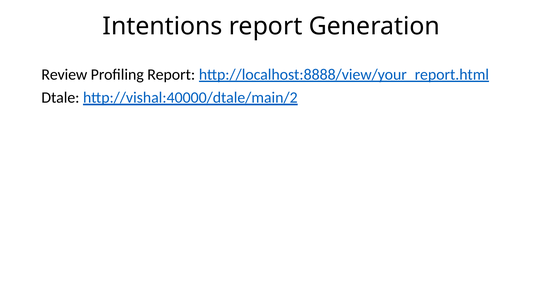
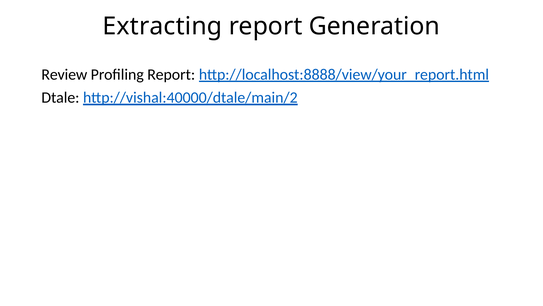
Intentions: Intentions -> Extracting (162, 26)
